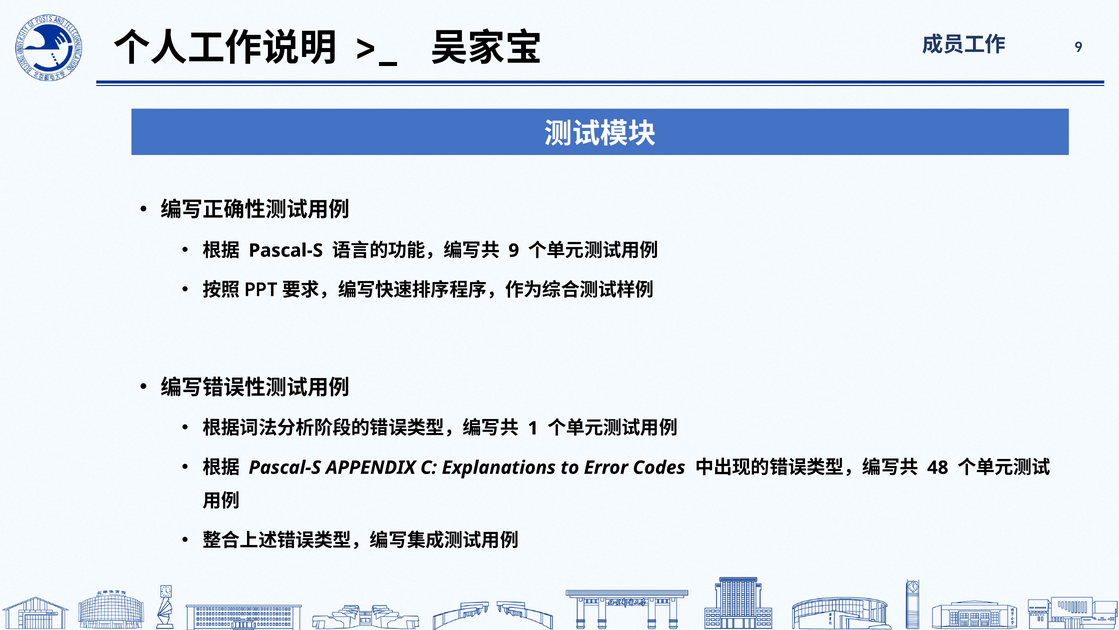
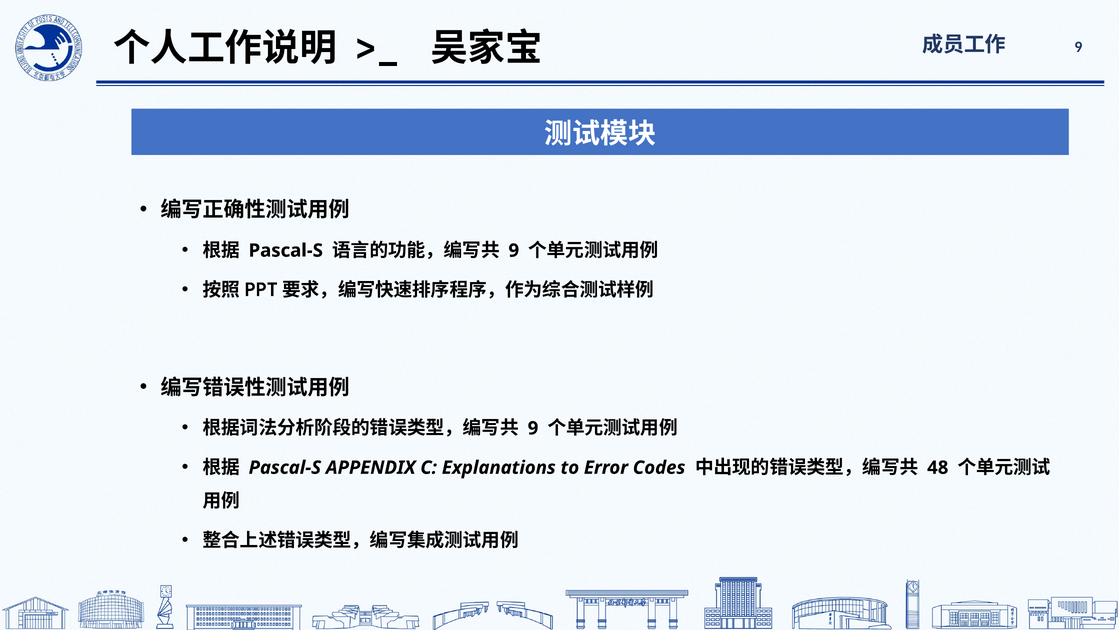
1: 1 -> 9 (533, 428)
